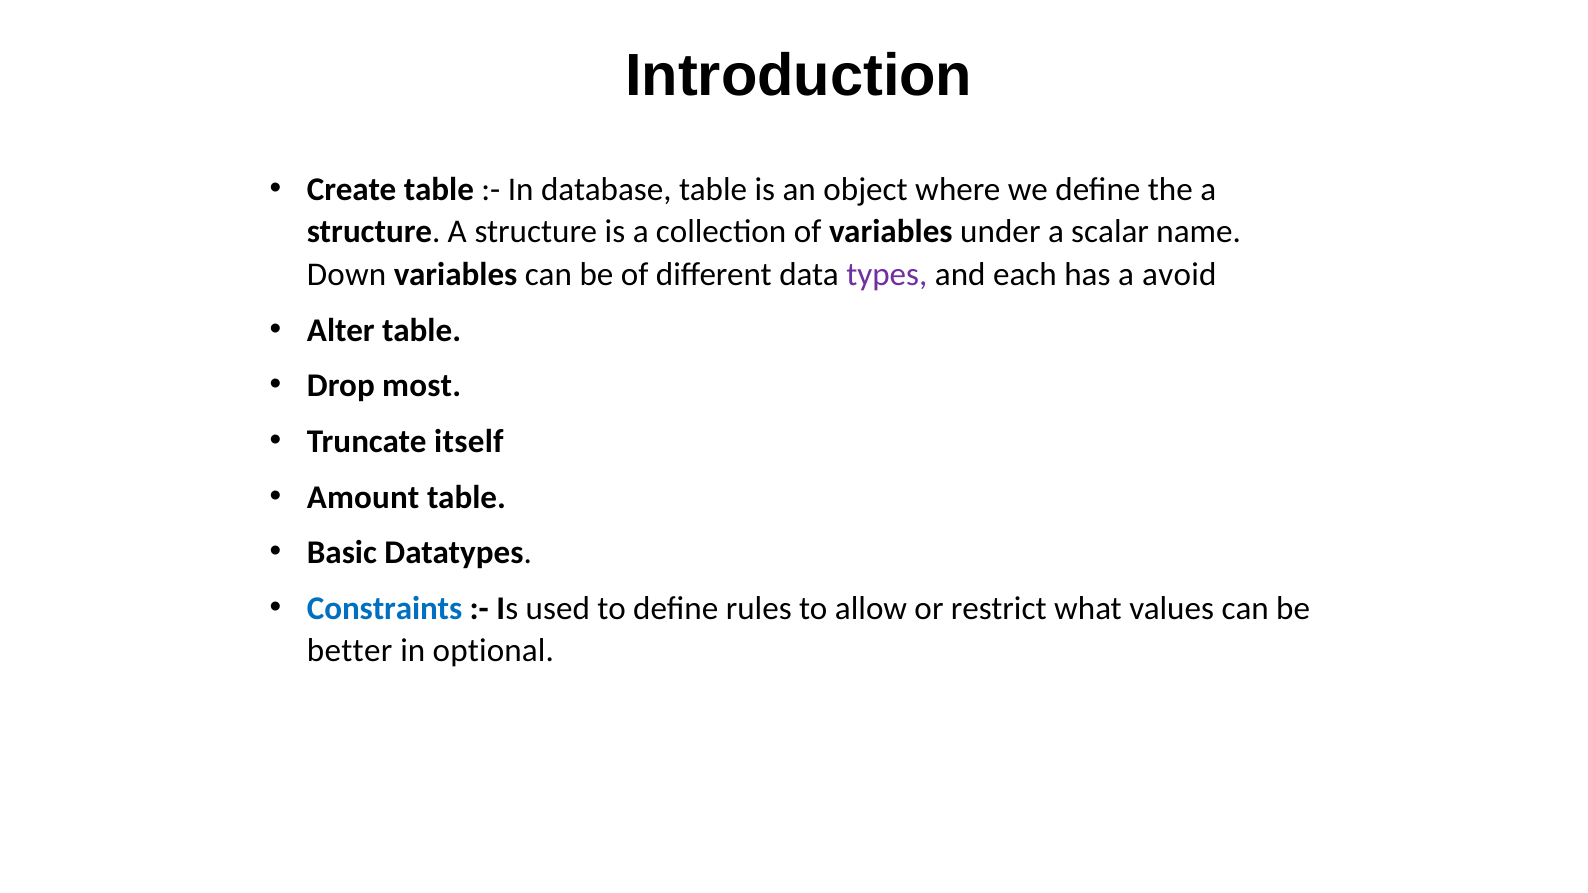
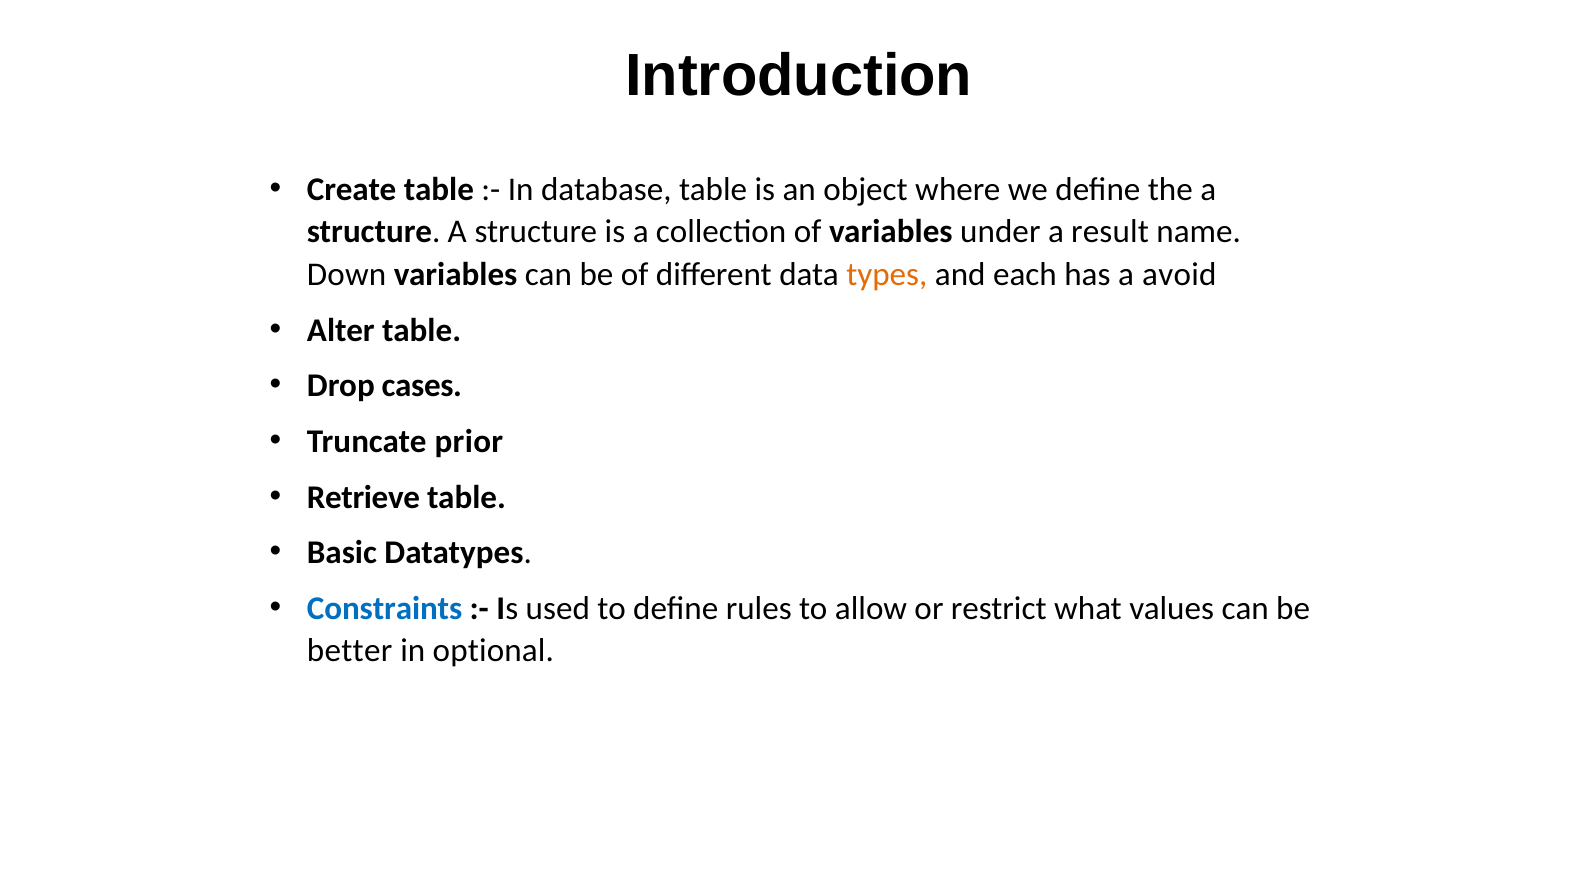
scalar: scalar -> result (1110, 232)
types colour: purple -> orange (887, 275)
most: most -> cases (422, 386)
itself: itself -> prior (469, 442)
Amount: Amount -> Retrieve (363, 497)
